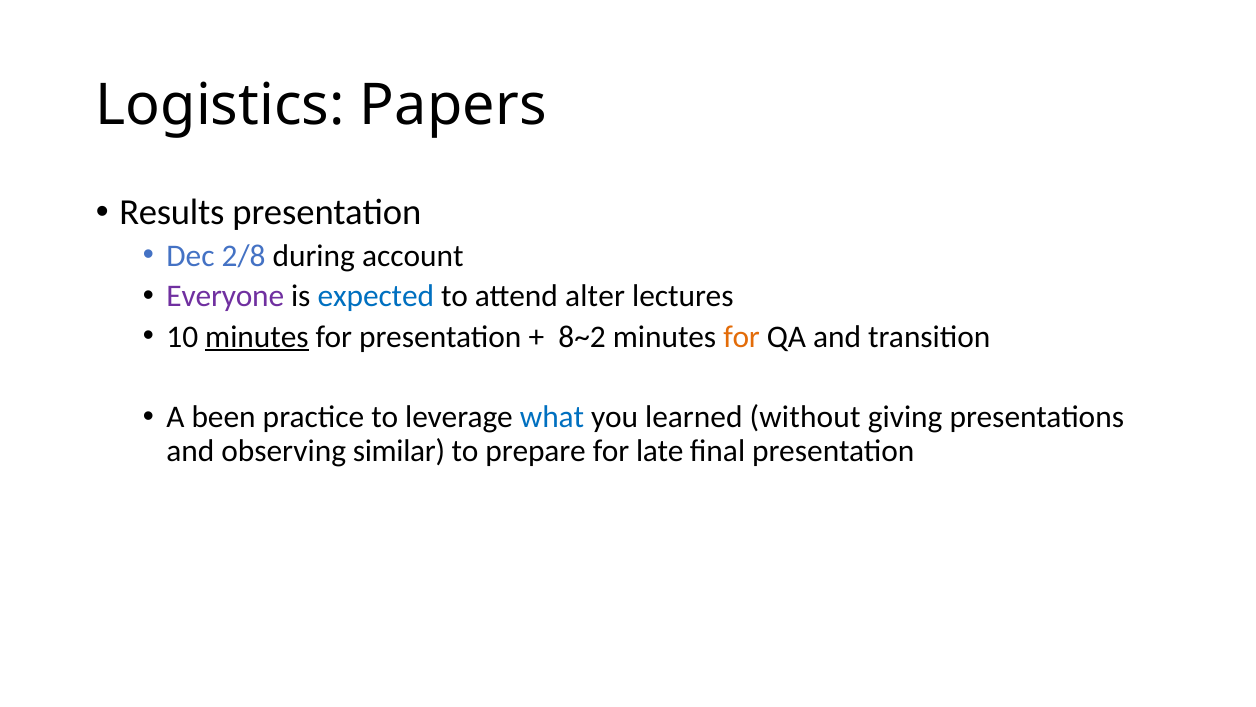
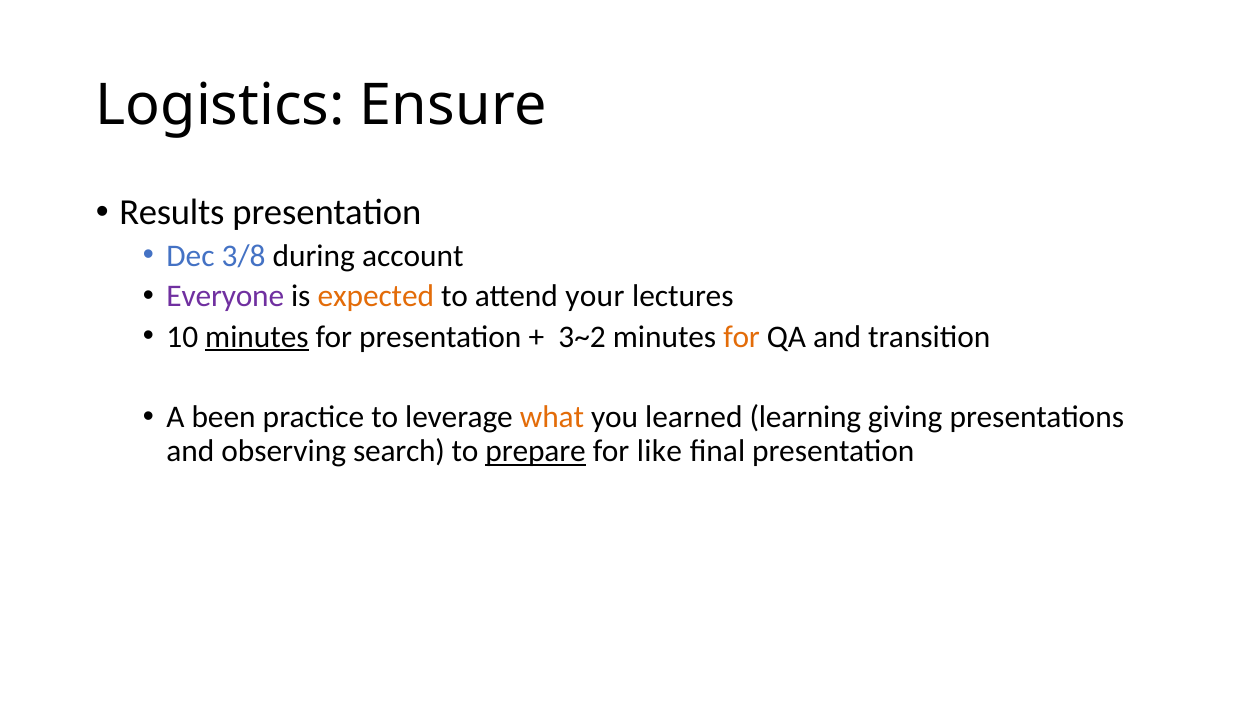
Papers: Papers -> Ensure (454, 106)
2/8: 2/8 -> 3/8 (244, 256)
expected colour: blue -> orange (376, 296)
alter: alter -> your (595, 296)
8~2: 8~2 -> 3~2 (582, 336)
what colour: blue -> orange (552, 417)
without: without -> learning (805, 417)
similar: similar -> search (399, 451)
prepare underline: none -> present (536, 451)
late: late -> like (659, 451)
